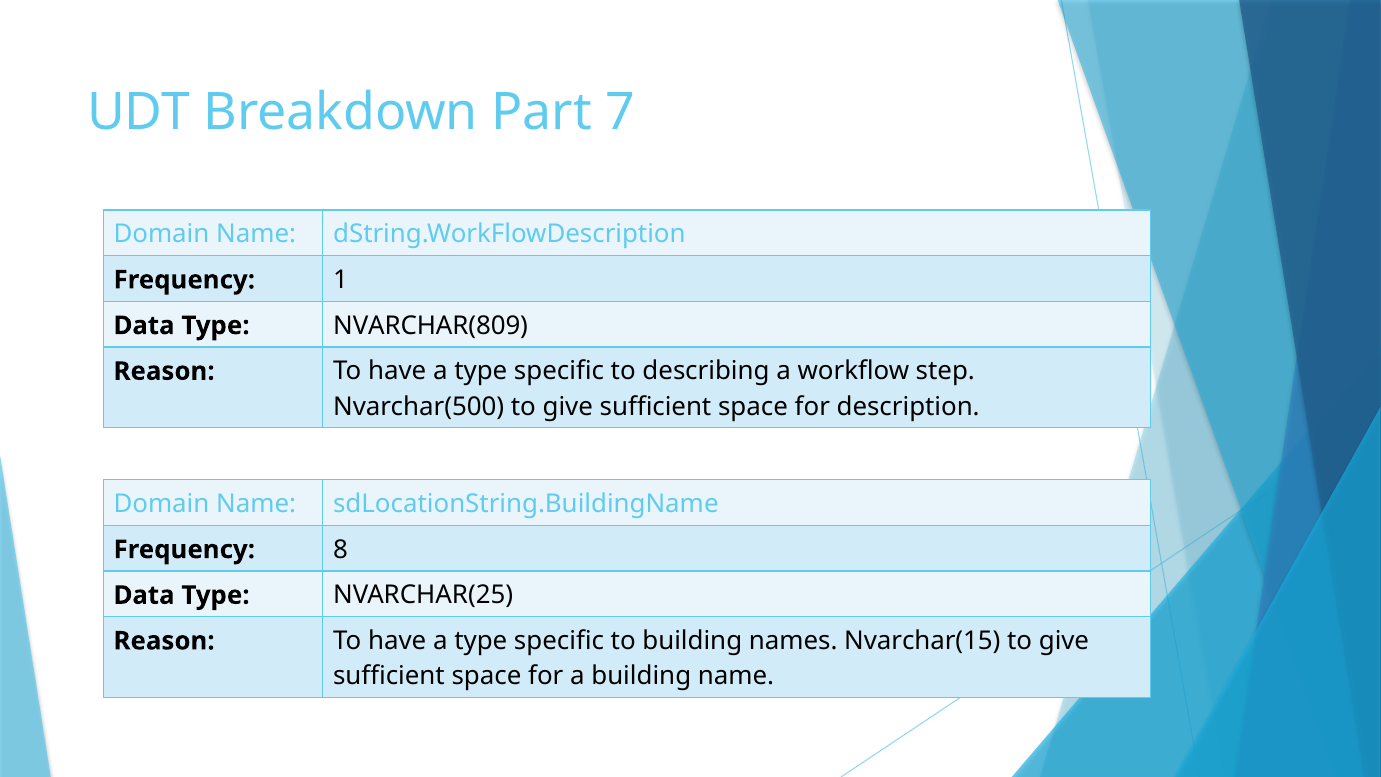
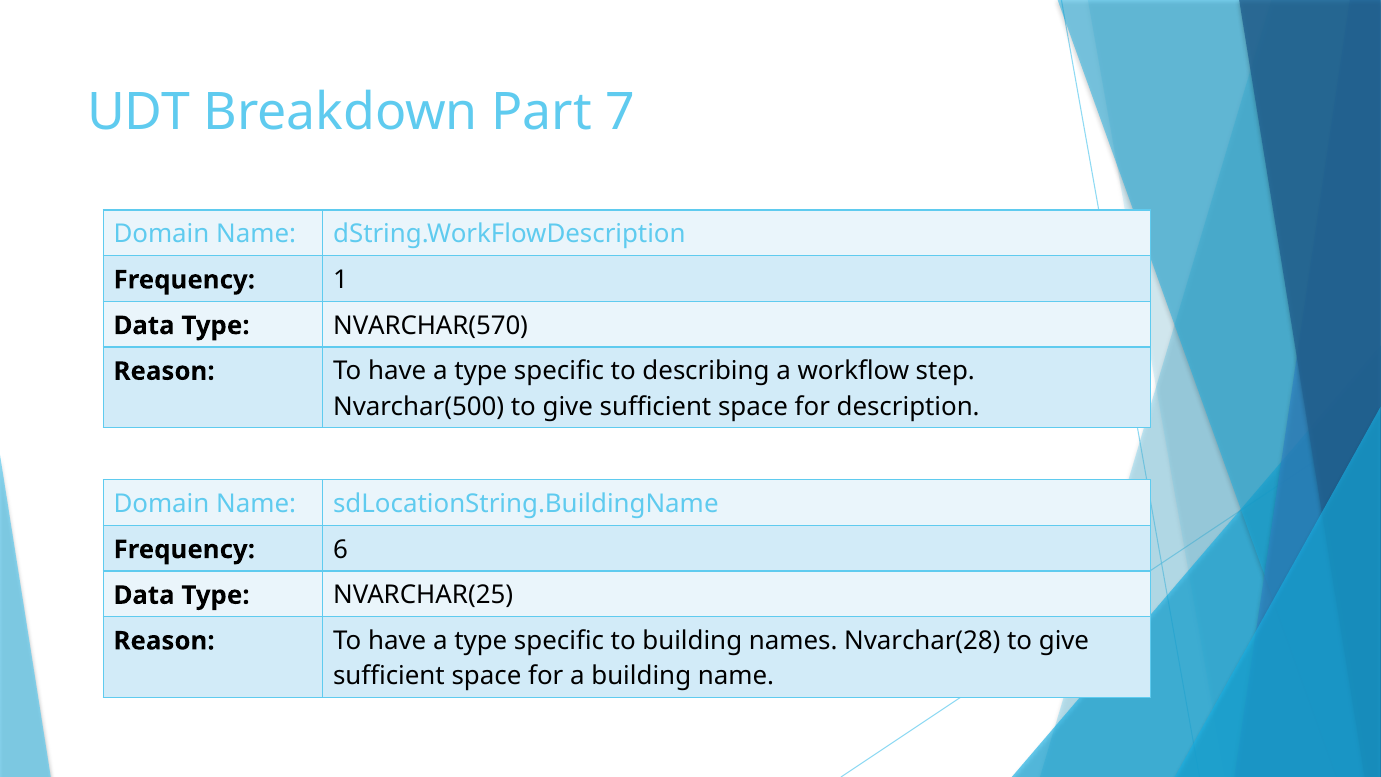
NVARCHAR(809: NVARCHAR(809 -> NVARCHAR(570 (431, 326)
8: 8 -> 6 (341, 549)
Nvarchar(15: Nvarchar(15 -> Nvarchar(28 (922, 641)
